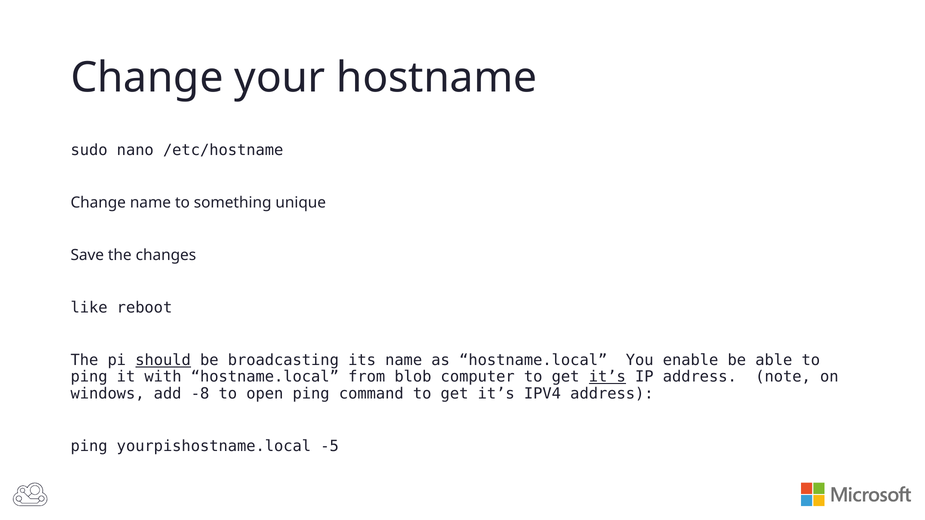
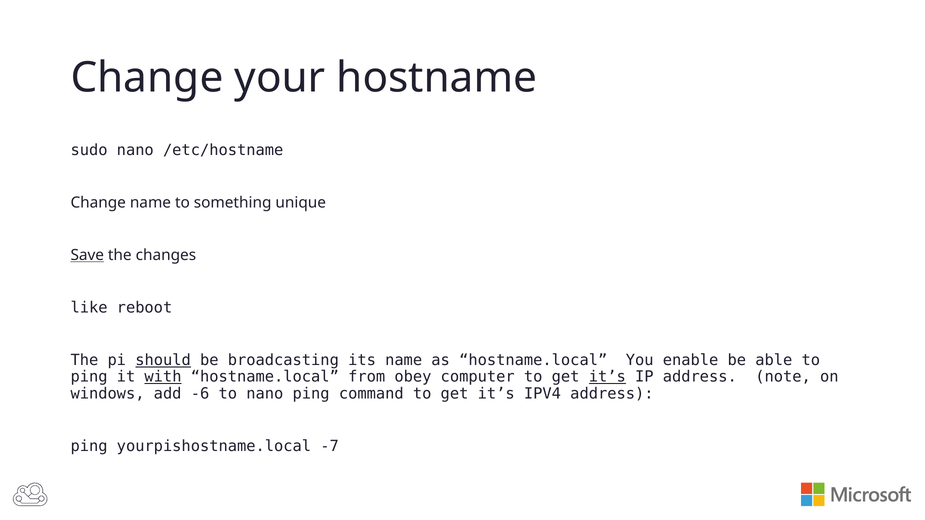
Save underline: none -> present (87, 255)
with underline: none -> present (163, 377)
blob: blob -> obey (413, 377)
-8: -8 -> -6 (200, 394)
to open: open -> nano (265, 394)
-5: -5 -> -7 (330, 446)
